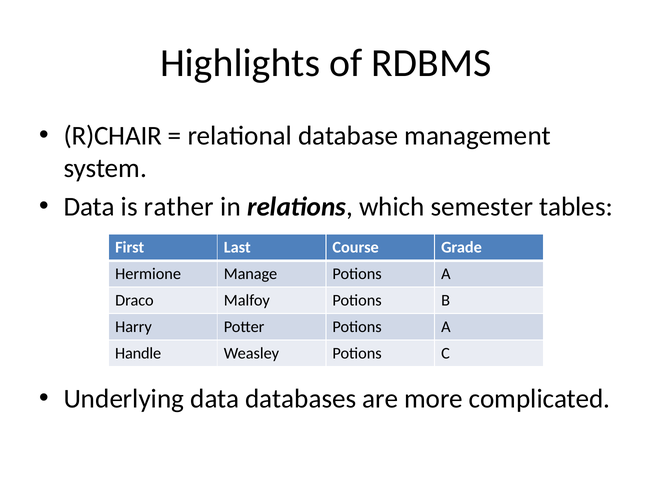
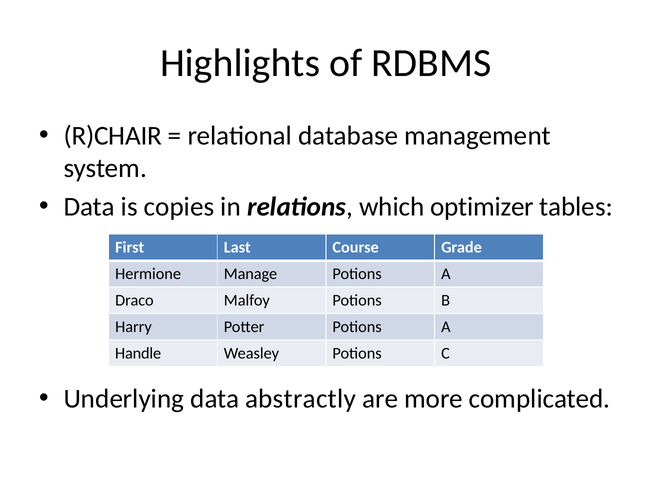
rather: rather -> copies (179, 207)
semester: semester -> optimizer (482, 207)
databases: databases -> abstractly (301, 399)
